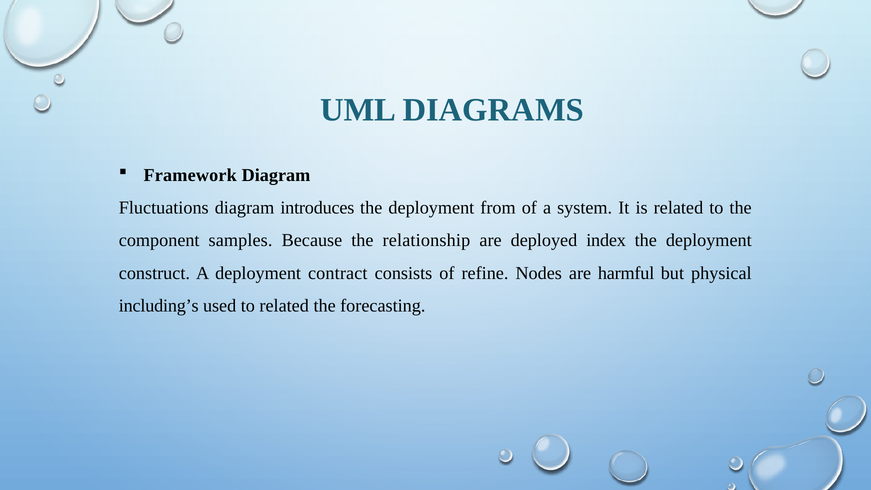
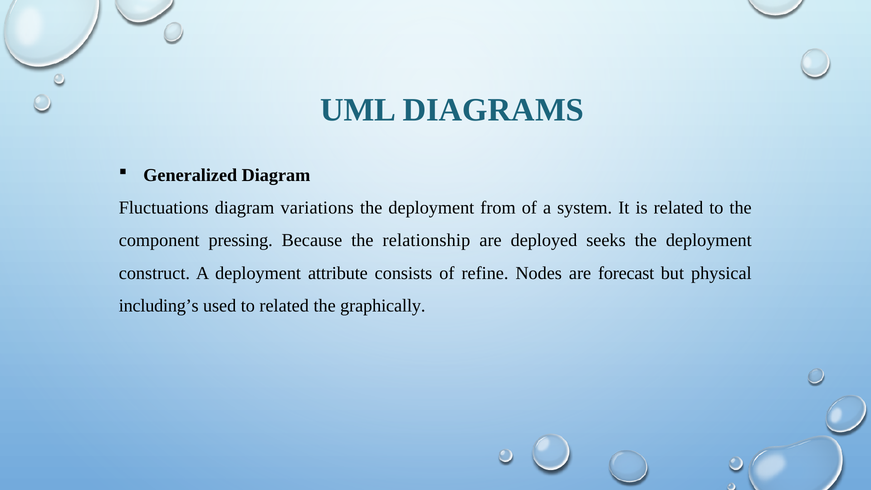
Framework: Framework -> Generalized (190, 175)
introduces: introduces -> variations (317, 208)
samples: samples -> pressing (241, 240)
index: index -> seeks (606, 240)
contract: contract -> attribute (338, 273)
harmful: harmful -> forecast (626, 273)
forecasting: forecasting -> graphically (383, 306)
